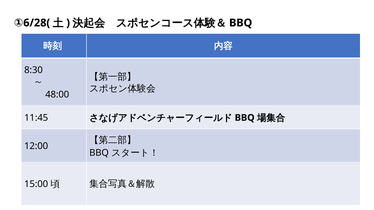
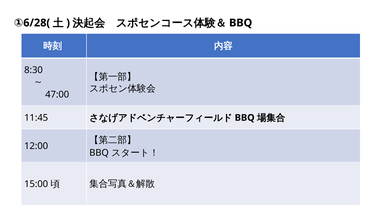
48:00: 48:00 -> 47:00 (57, 95)
